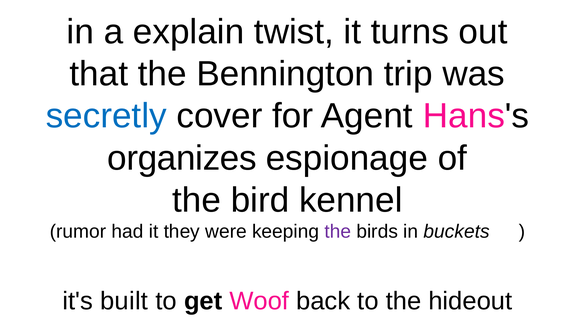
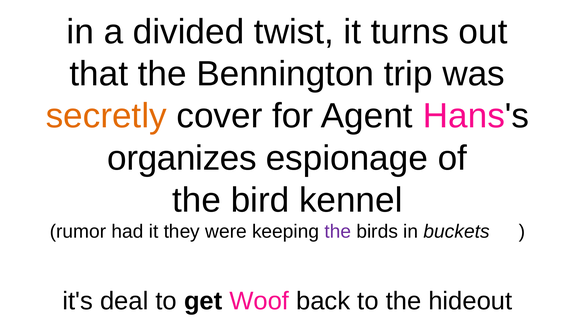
explain: explain -> divided (189, 32)
secretly colour: blue -> orange (106, 116)
built: built -> deal (124, 301)
